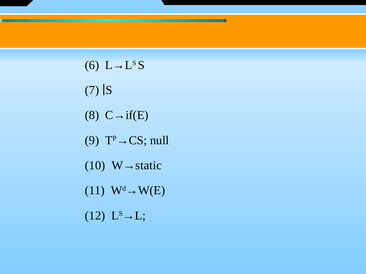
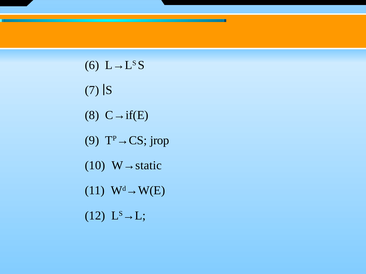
null: null -> jrop (160, 141)
